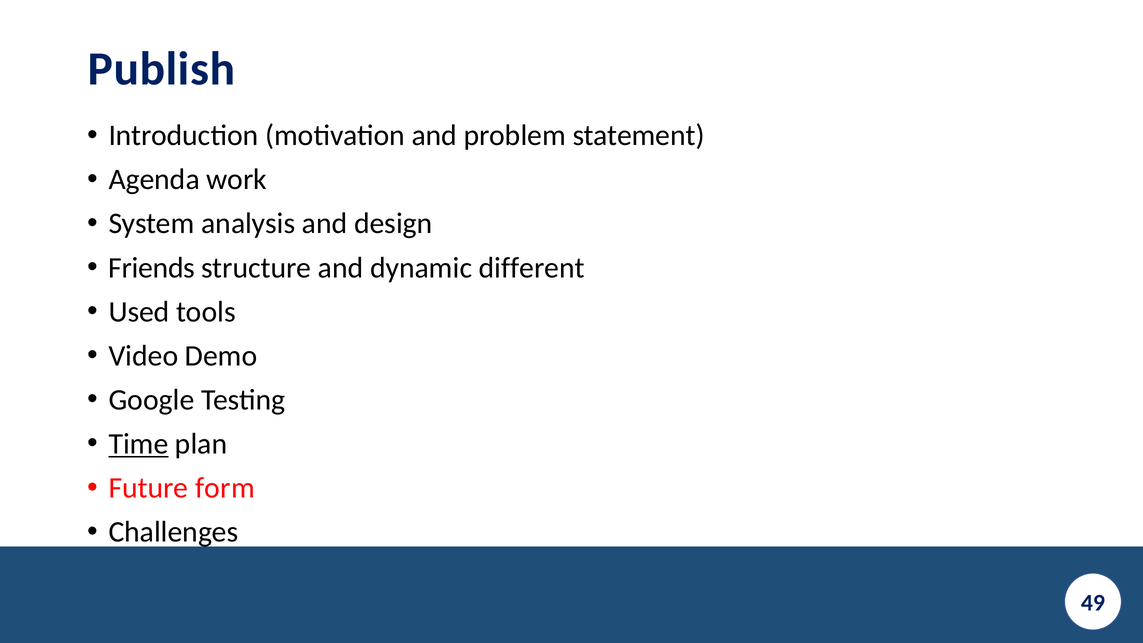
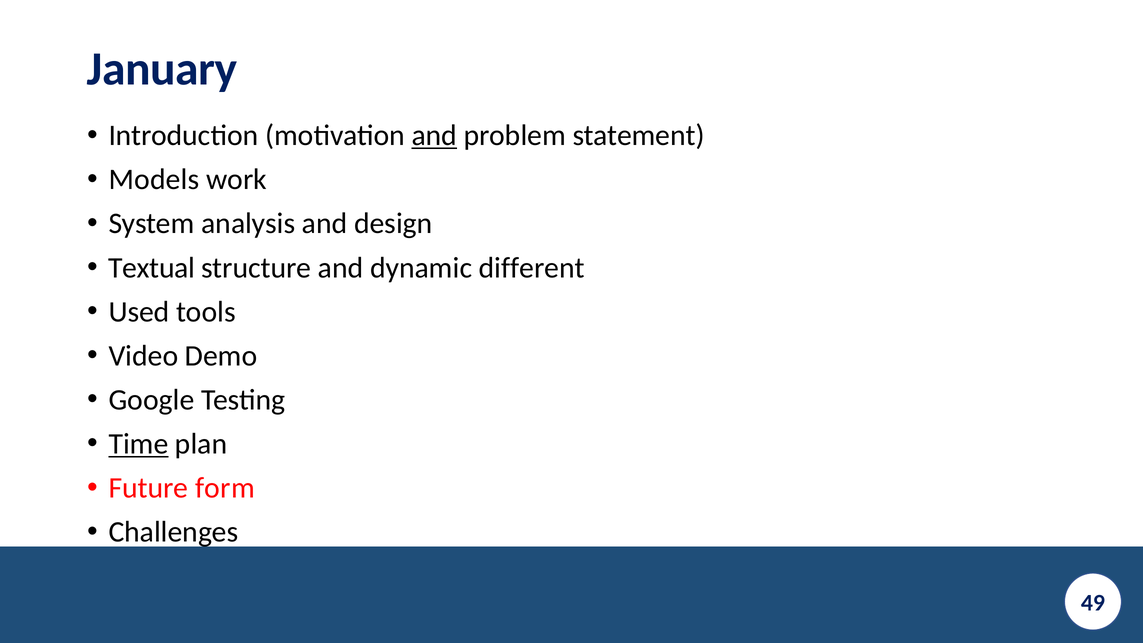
Publish: Publish -> January (162, 69)
and underline: none -> present (434, 136)
Agenda: Agenda -> Models (154, 180)
Friends: Friends -> Textual (152, 268)
